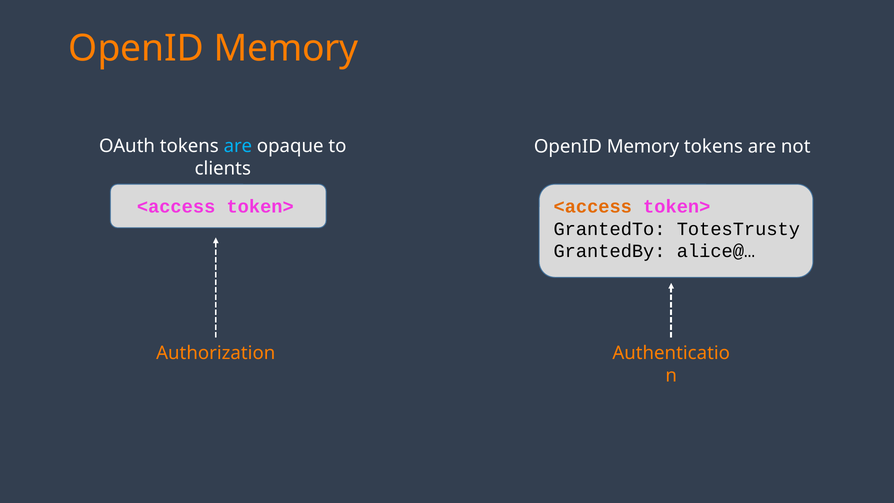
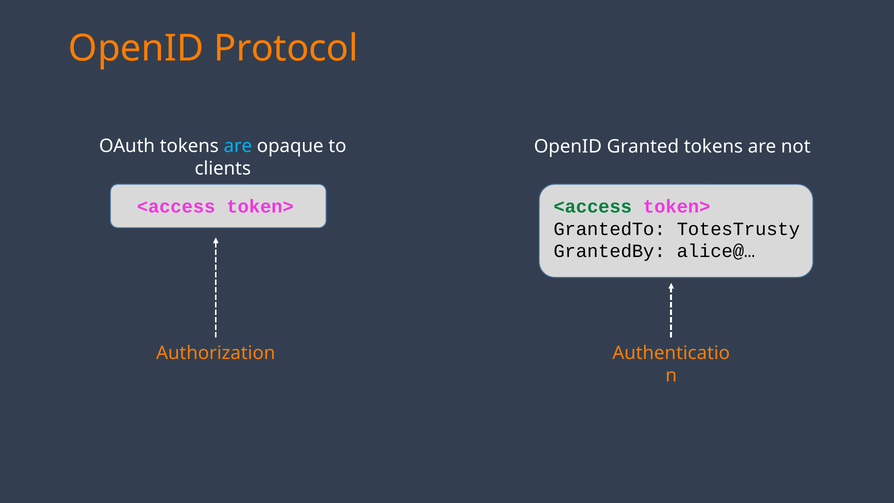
Memory: Memory -> Protocol (286, 49)
Memory: Memory -> Granted (643, 146)
<access colour: orange -> green (593, 207)
